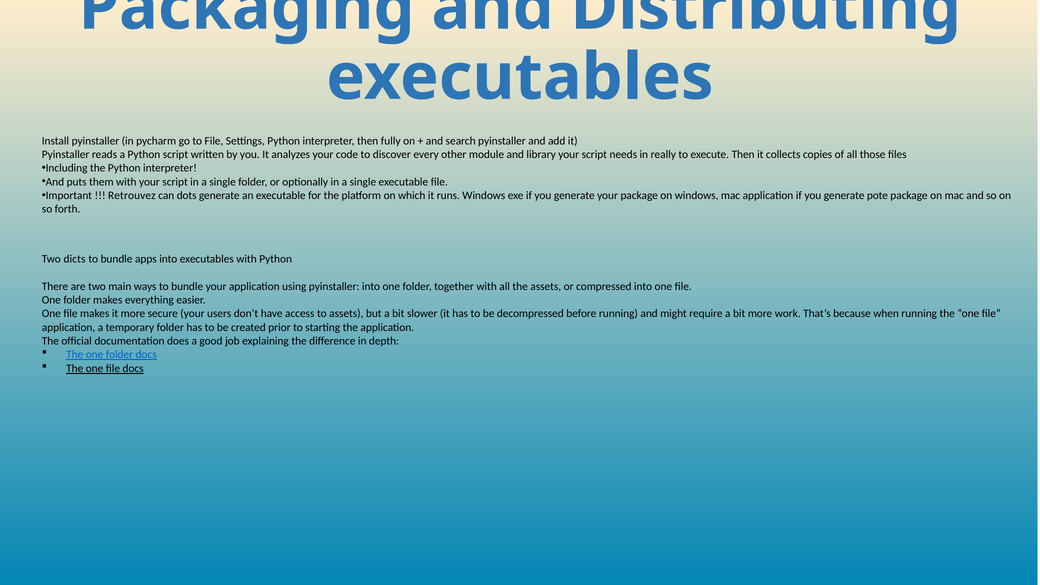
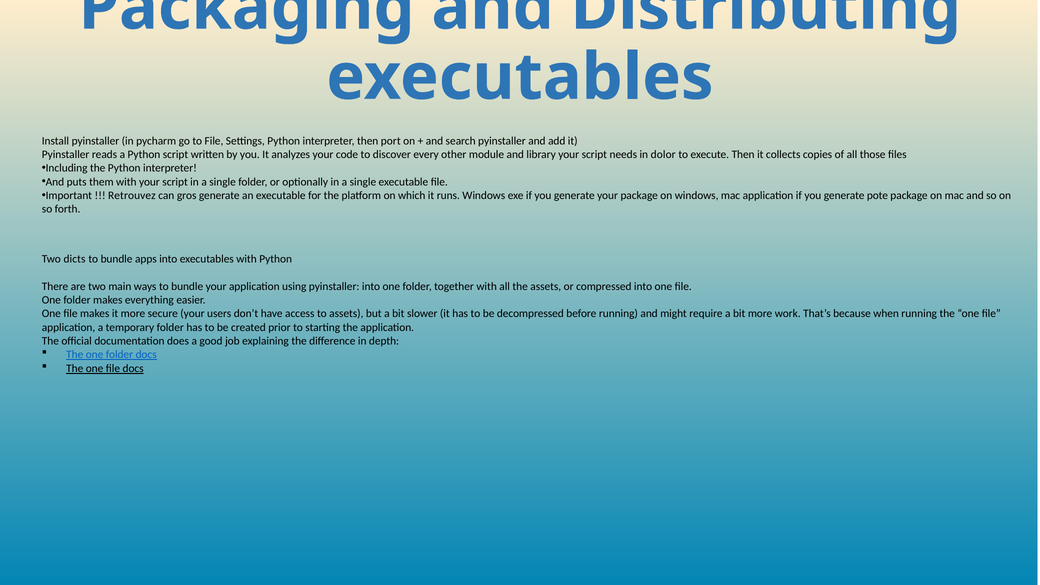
fully: fully -> port (391, 141)
really: really -> dolor (663, 155)
dots: dots -> gros (187, 195)
